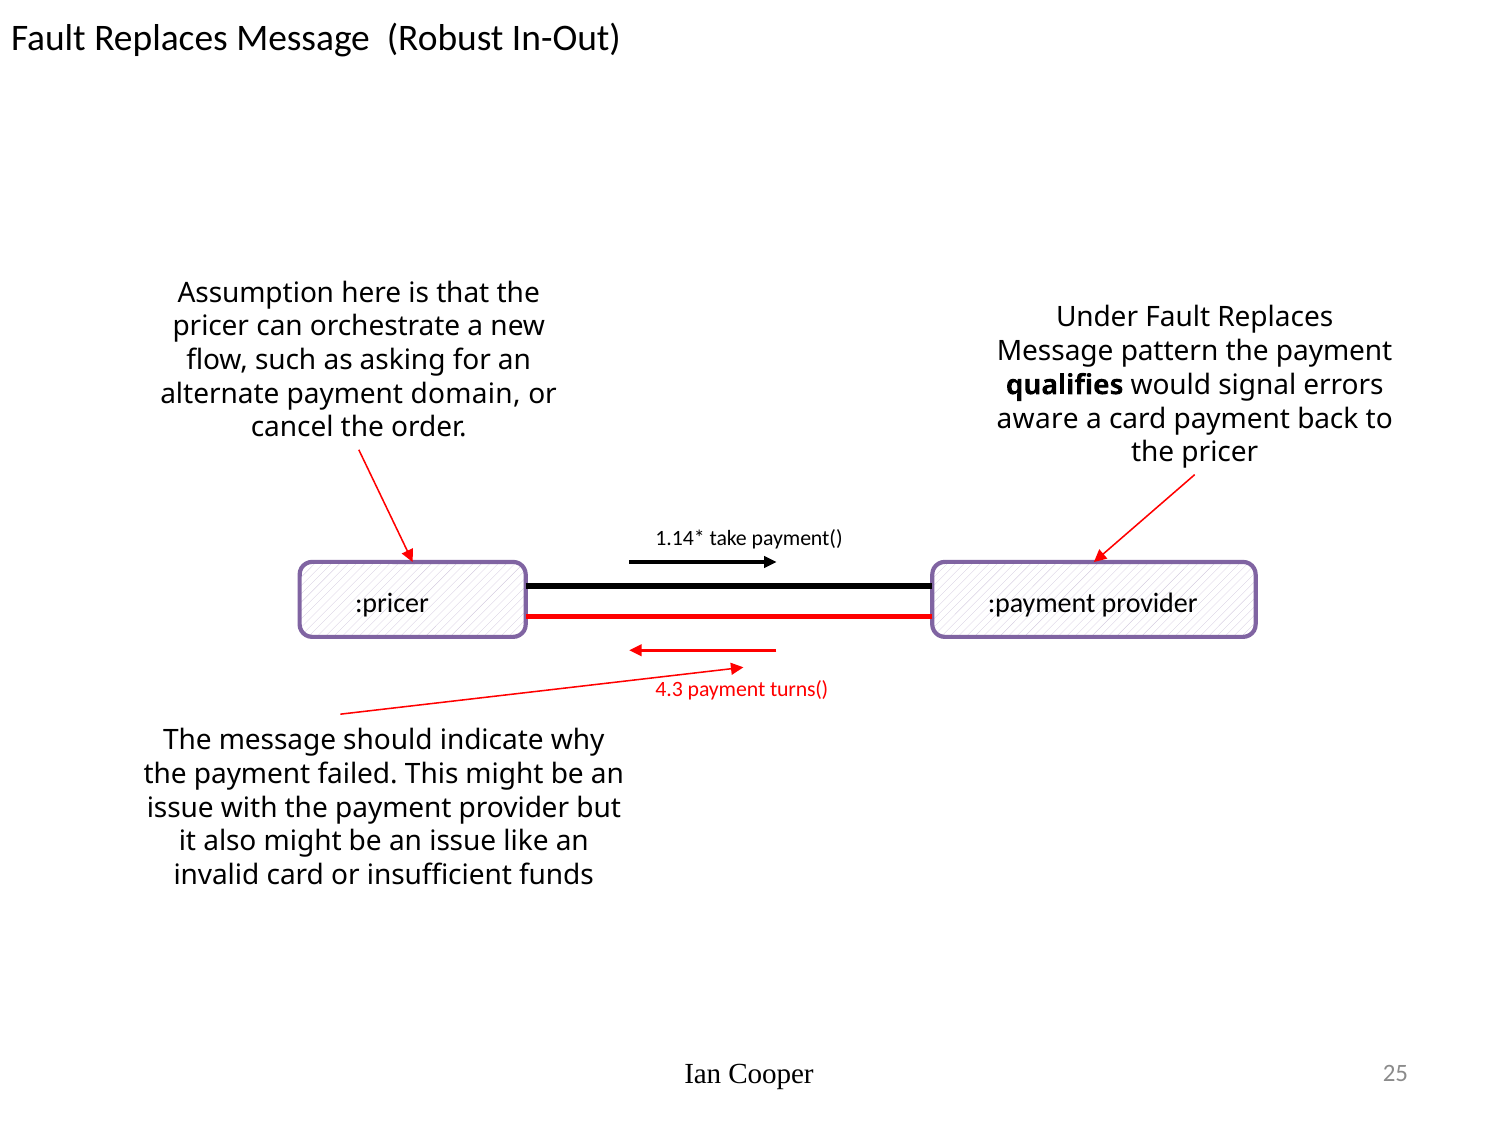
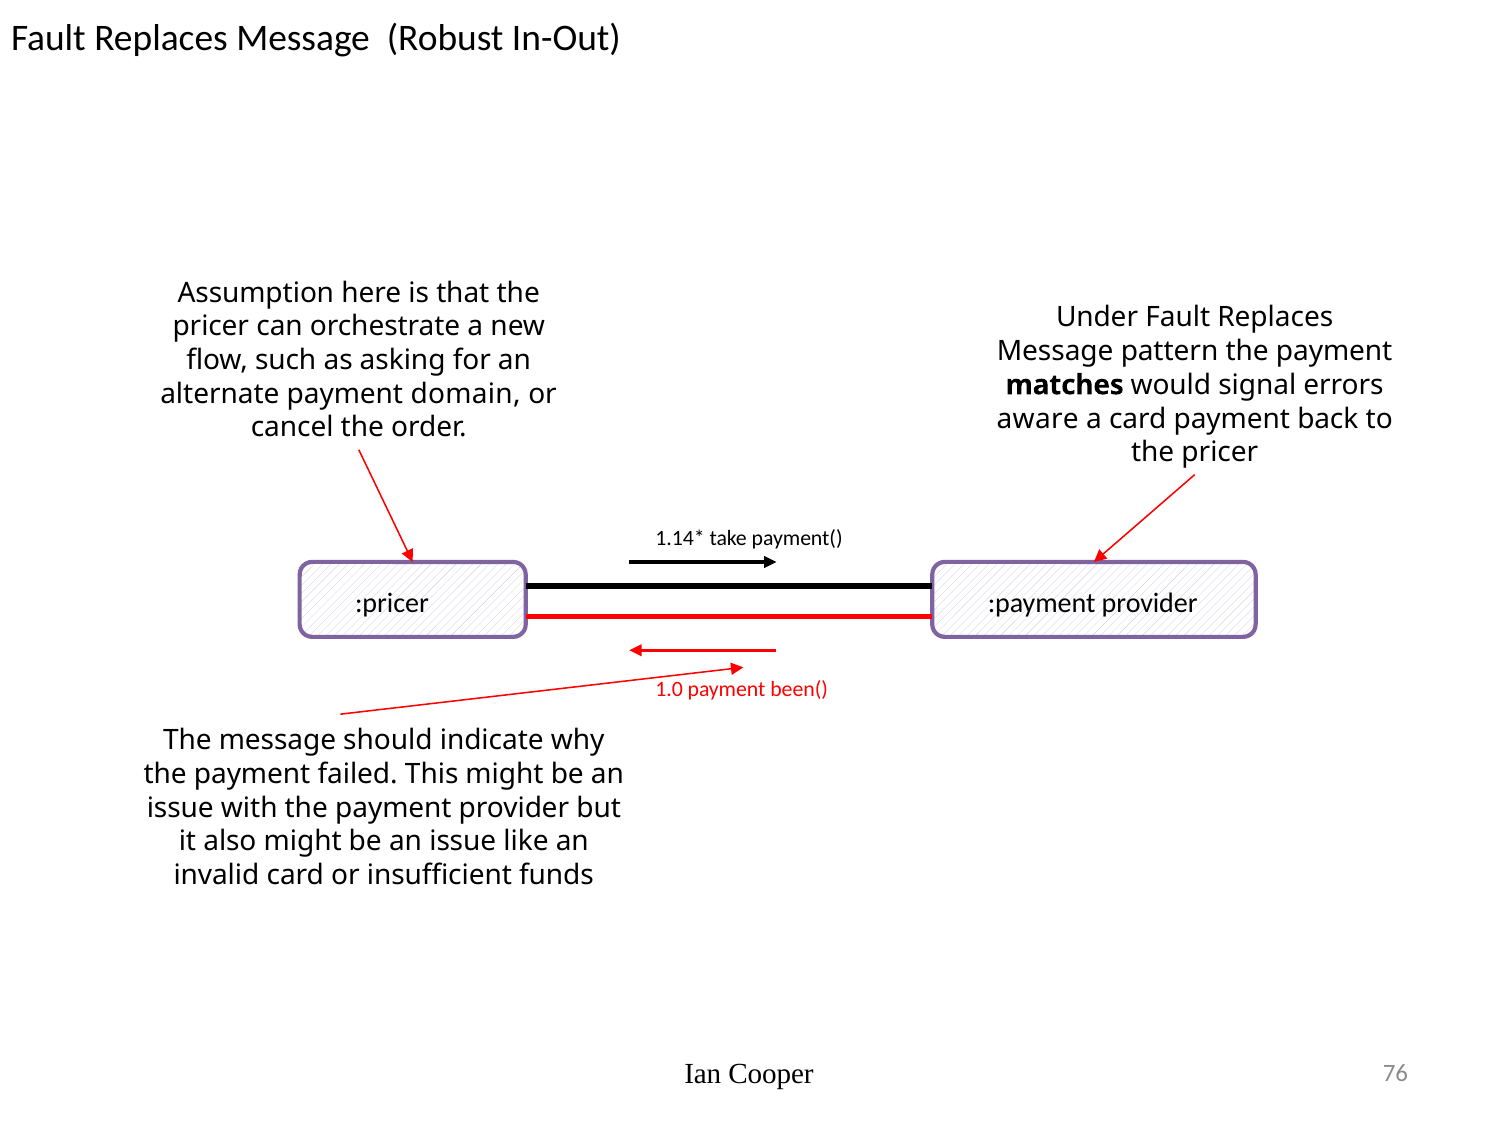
qualifies: qualifies -> matches (1065, 385)
4.3: 4.3 -> 1.0 (669, 689)
turns(: turns( -> been( (799, 689)
25: 25 -> 76 (1395, 1073)
